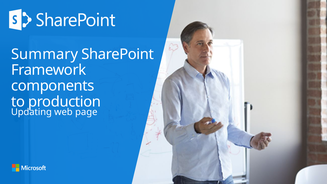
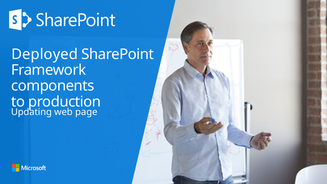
Summary: Summary -> Deployed (45, 54)
